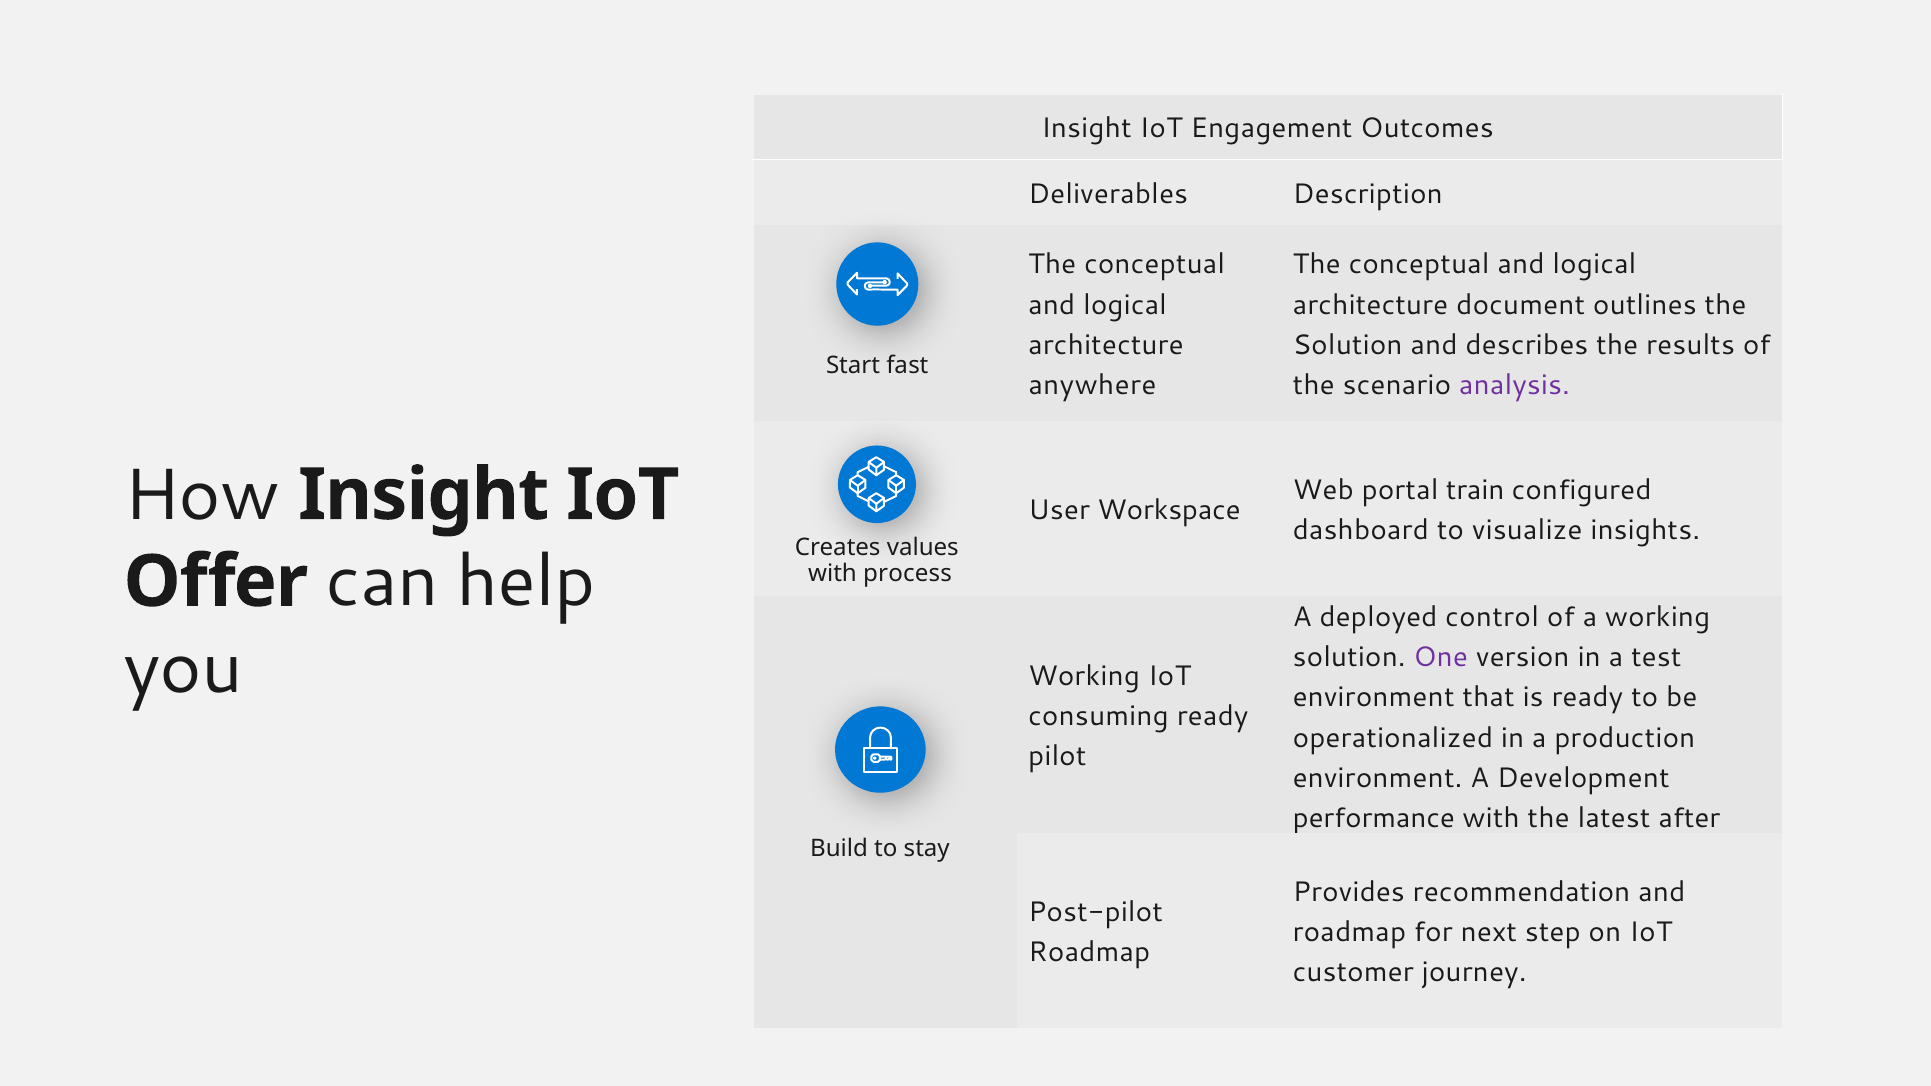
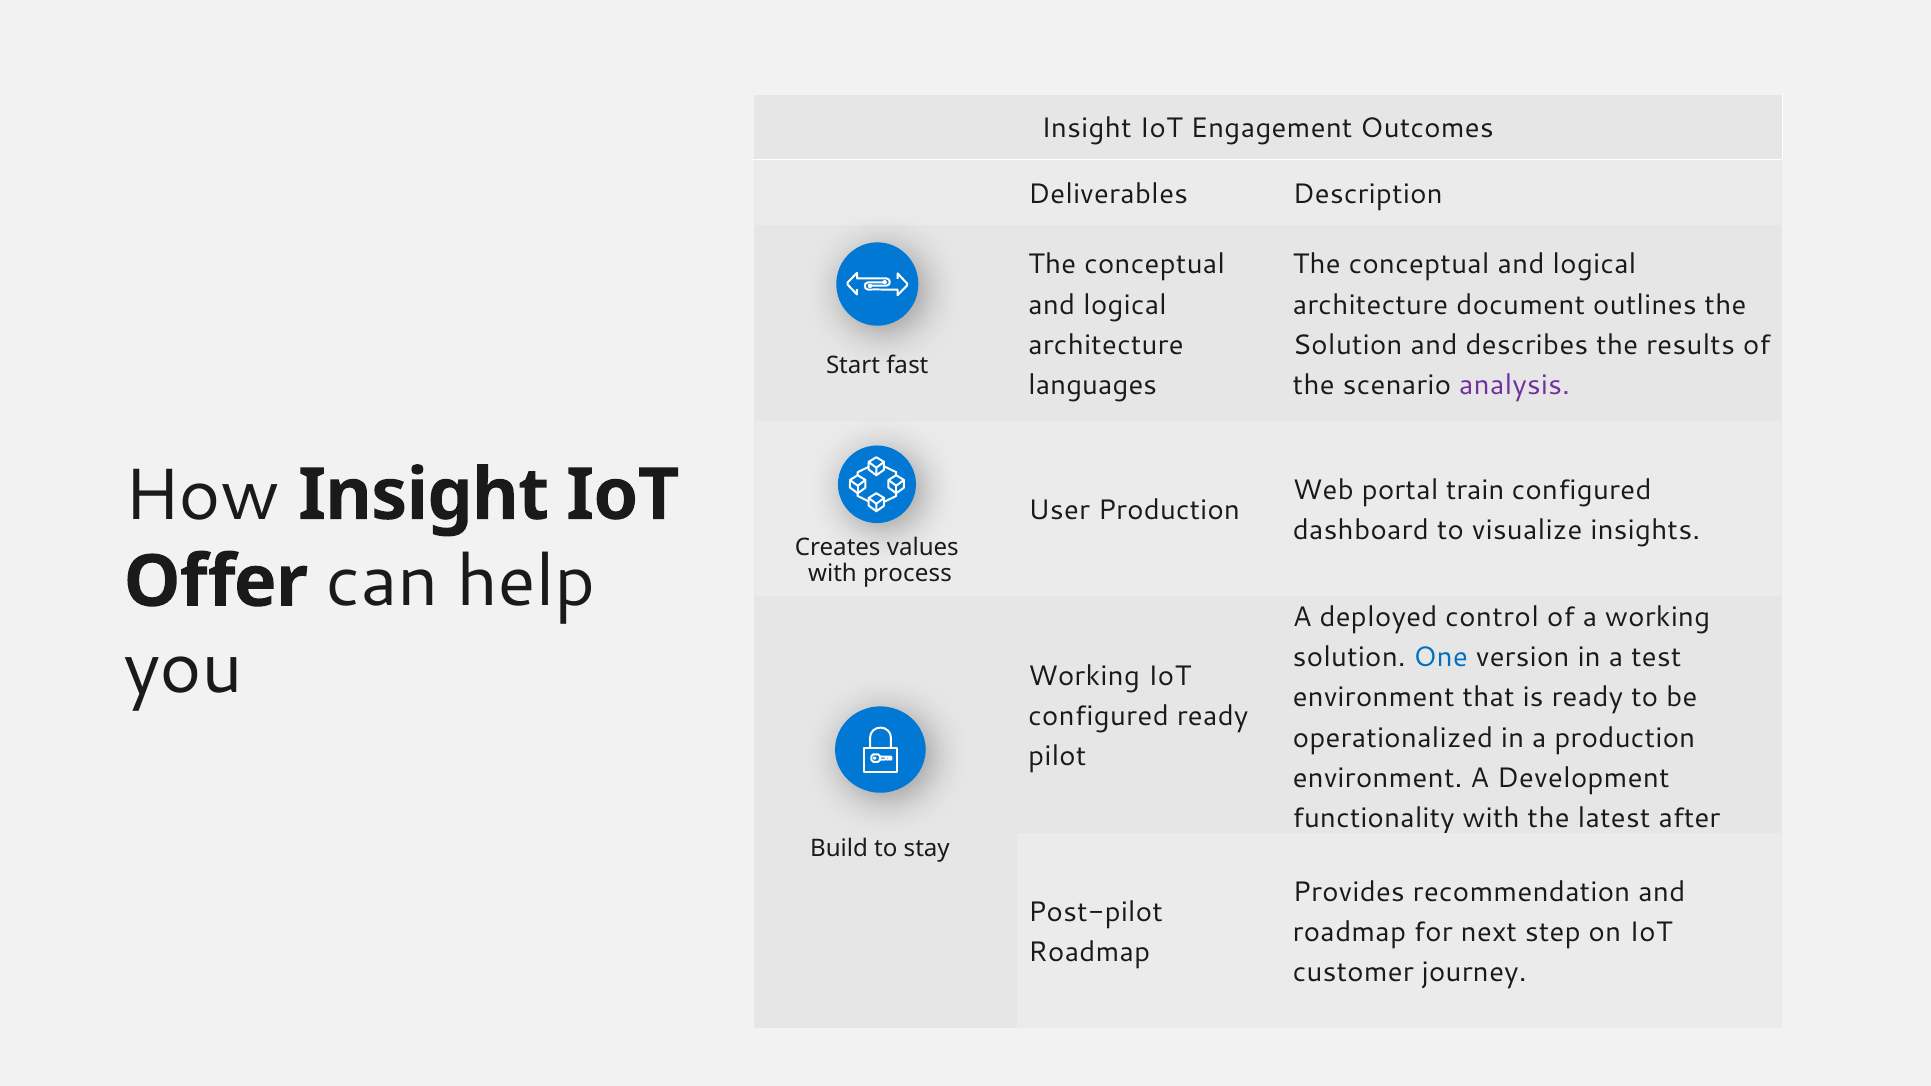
anywhere: anywhere -> languages (1093, 385)
User Workspace: Workspace -> Production (1169, 510)
One colour: purple -> blue (1441, 658)
consuming: consuming -> configured (1098, 716)
performance: performance -> functionality (1374, 818)
